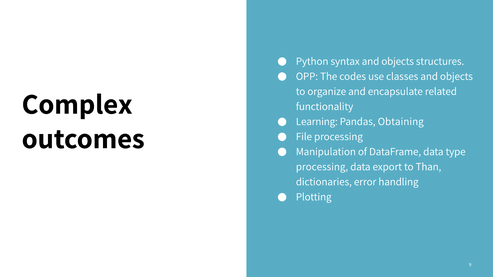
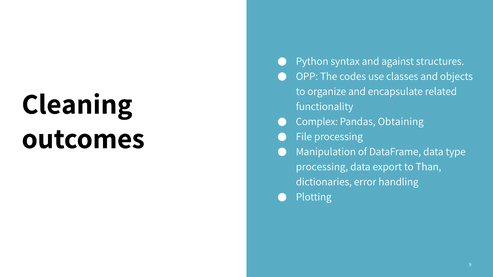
syntax and objects: objects -> against (398, 61)
Complex: Complex -> Cleaning (77, 104)
Learning: Learning -> Complex (317, 122)
